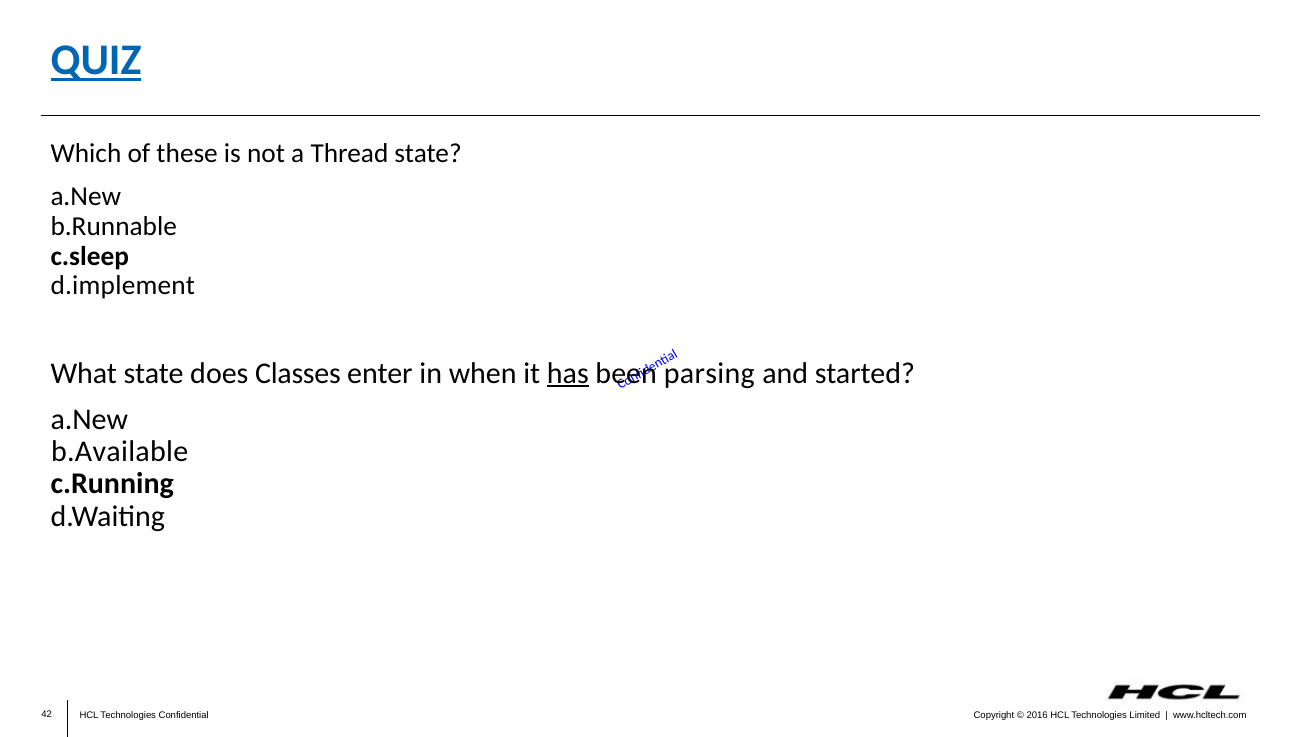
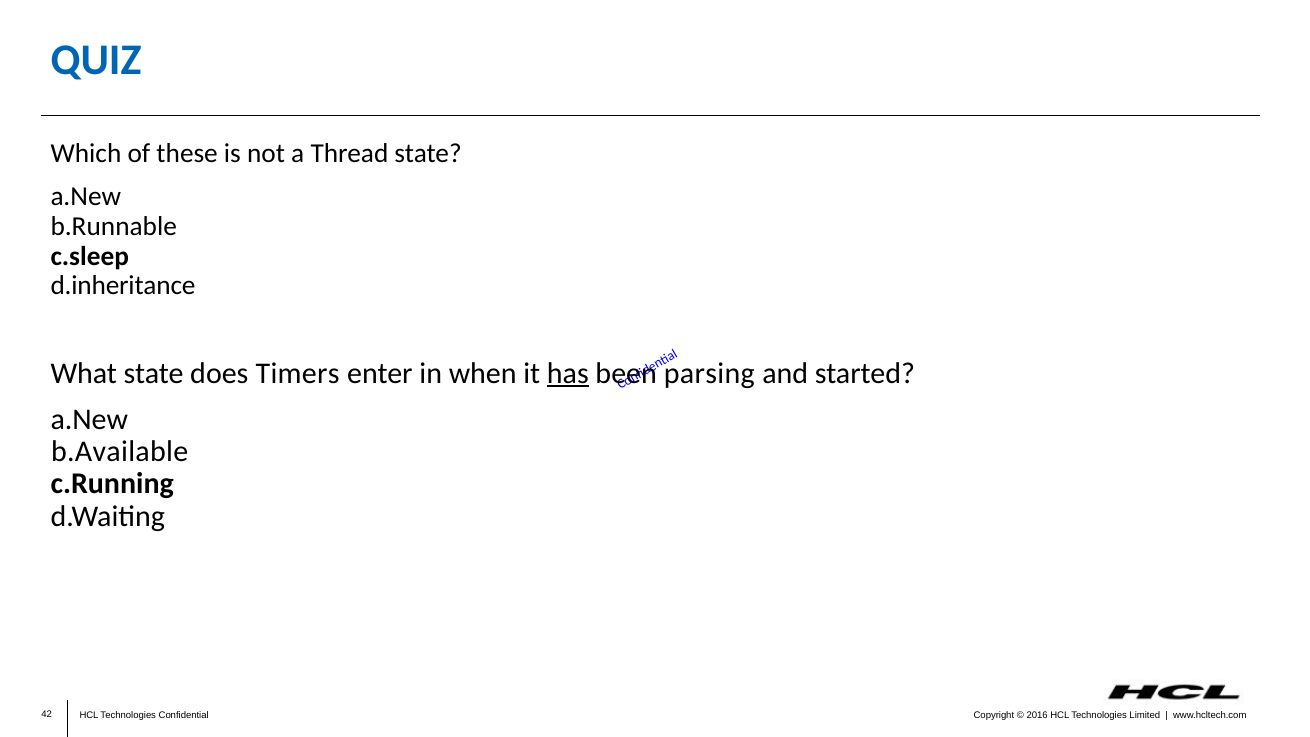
QUIZ underline: present -> none (96, 61)
d.implement: d.implement -> d.inheritance (123, 285)
Classes: Classes -> Timers (298, 373)
